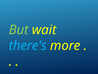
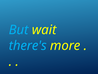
But colour: light green -> light blue (19, 30)
